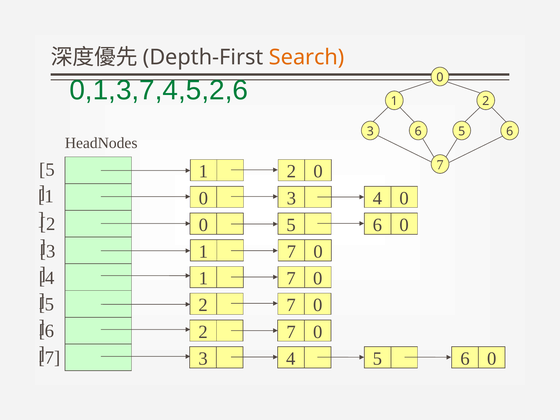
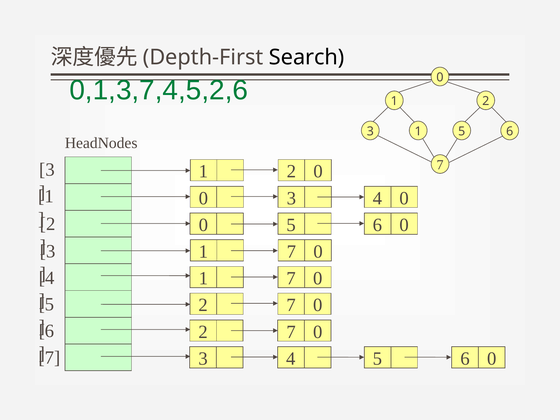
Search colour: orange -> black (307, 57)
3 6: 6 -> 1 (418, 131)
5: 5 -> 3 (47, 170)
